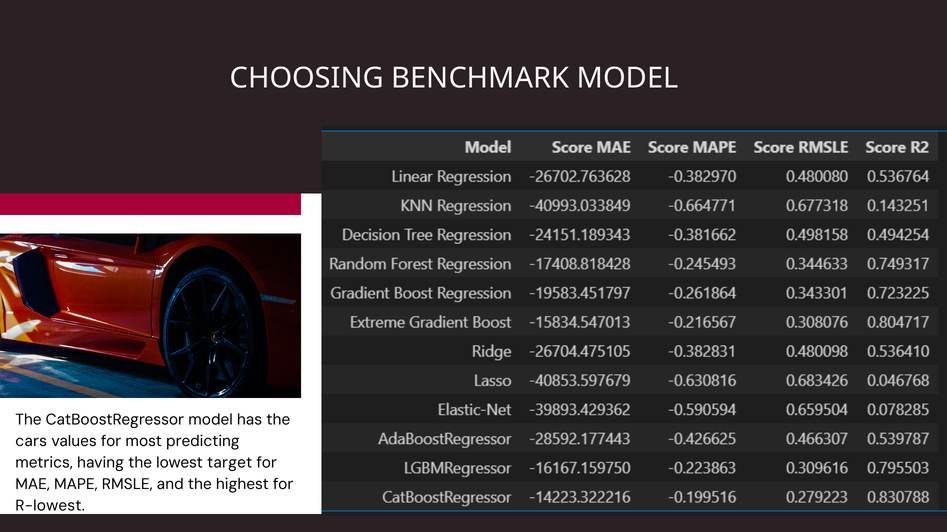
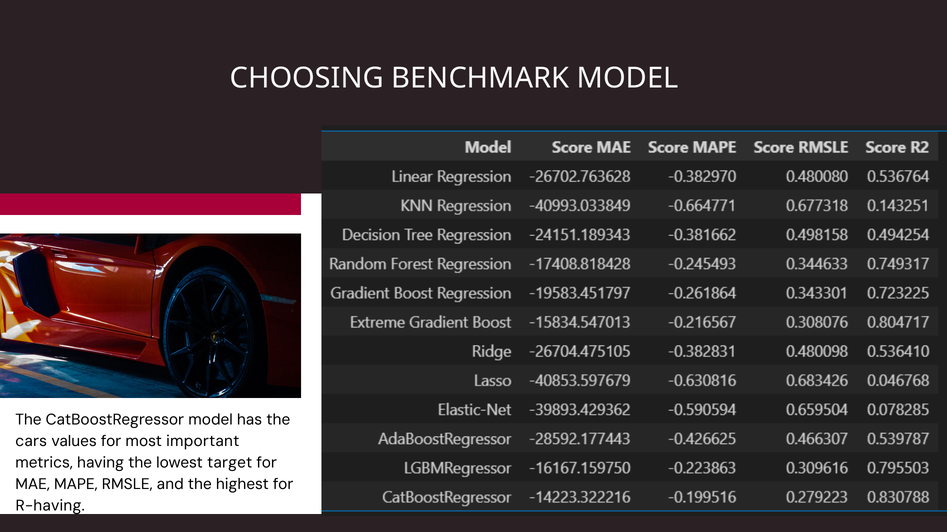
predicting: predicting -> important (203, 442)
R-lowest: R-lowest -> R-having (50, 506)
